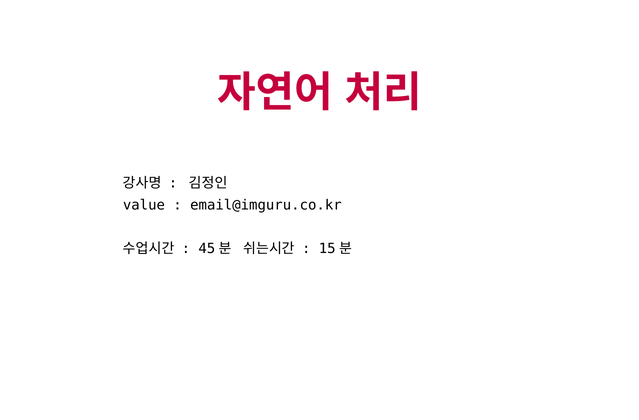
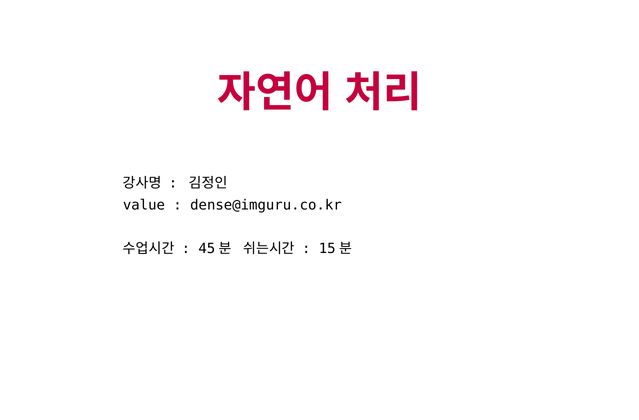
email@imguru.co.kr: email@imguru.co.kr -> dense@imguru.co.kr (266, 205)
